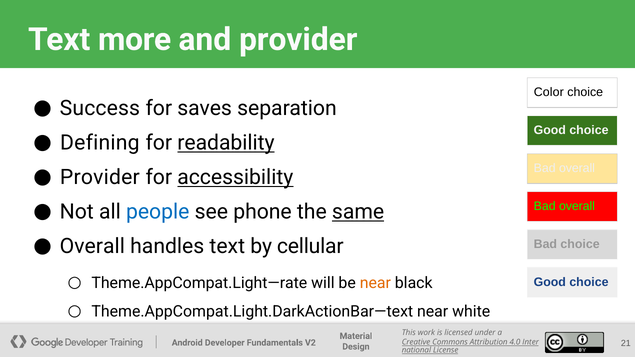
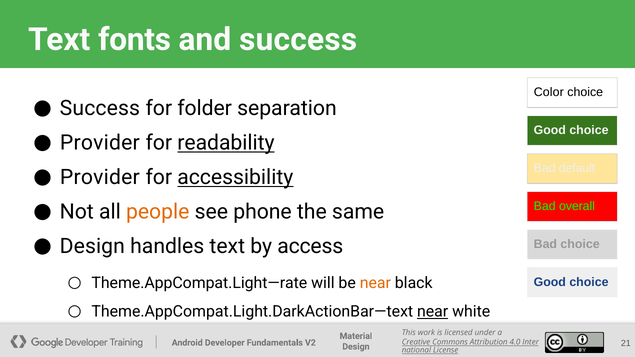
more: more -> fonts (135, 39)
and provider: provider -> success (298, 39)
saves: saves -> folder (205, 109)
Defining: Defining -> Provider (100, 143)
overall: overall -> default (577, 168)
people colour: blue -> orange (158, 212)
same underline: present -> none (358, 212)
Overall: Overall -> Design (92, 247)
cellular: cellular -> access (310, 247)
near underline: none -> present (433, 312)
